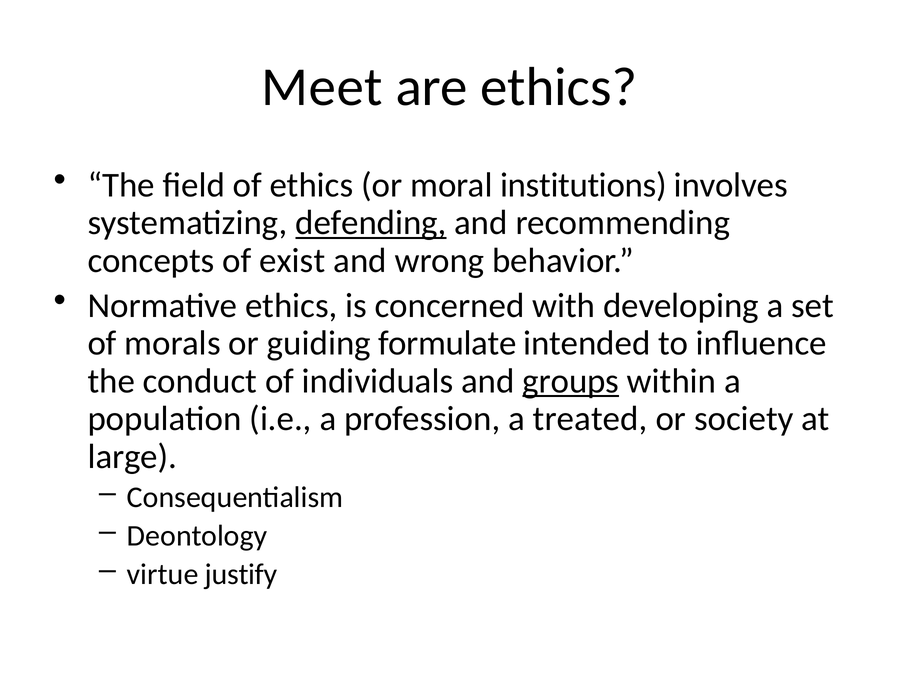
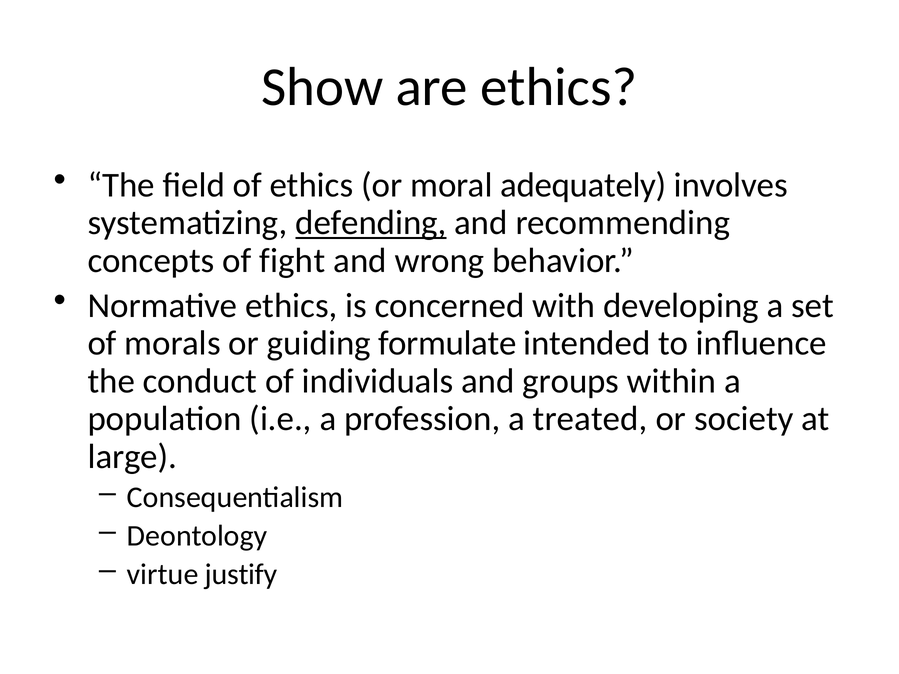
Meet: Meet -> Show (322, 87)
institutions: institutions -> adequately (583, 185)
exist: exist -> fight (292, 261)
groups underline: present -> none (571, 381)
